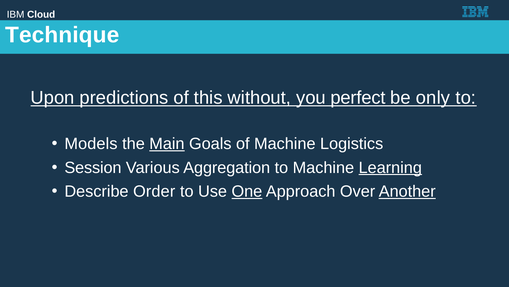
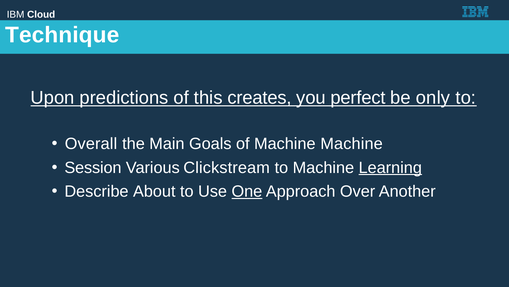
without: without -> creates (259, 98)
Models: Models -> Overall (91, 143)
Main underline: present -> none (167, 143)
Machine Logistics: Logistics -> Machine (352, 143)
Aggregation: Aggregation -> Clickstream (227, 167)
Order: Order -> About (154, 191)
Another underline: present -> none (407, 191)
